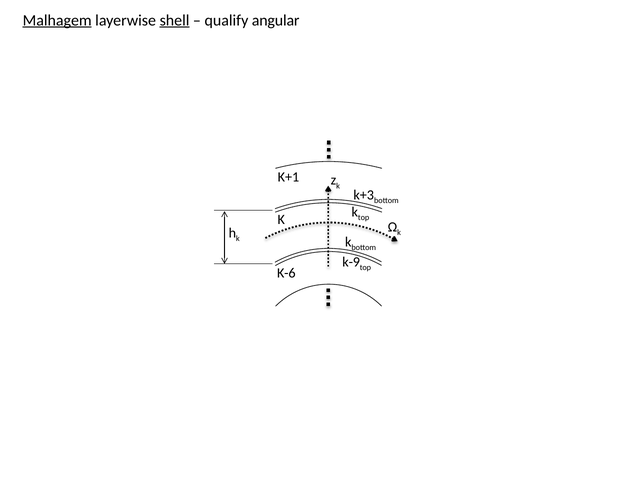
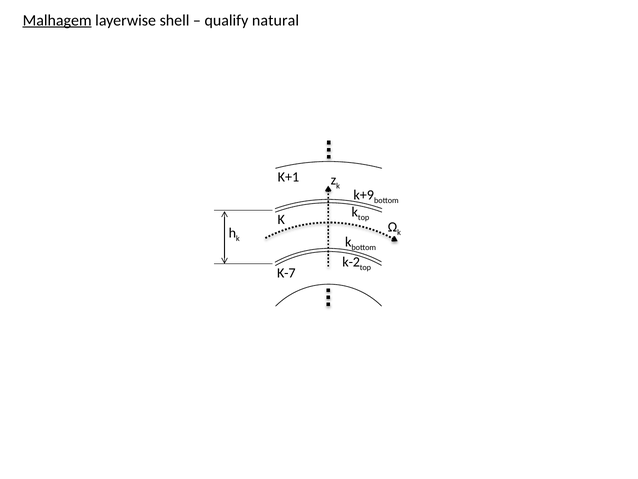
shell underline: present -> none (175, 20)
angular: angular -> natural (276, 20)
k+3: k+3 -> k+9 (364, 195)
k-9: k-9 -> k-2 (351, 262)
K-6: K-6 -> K-7 (286, 273)
